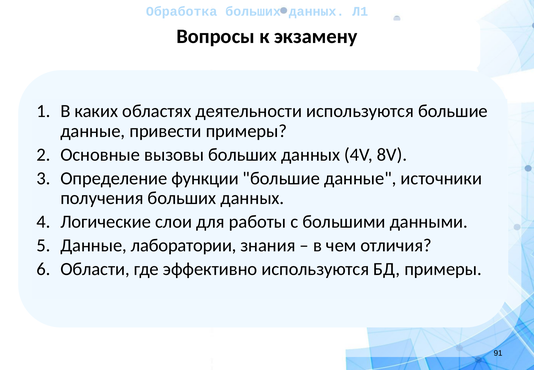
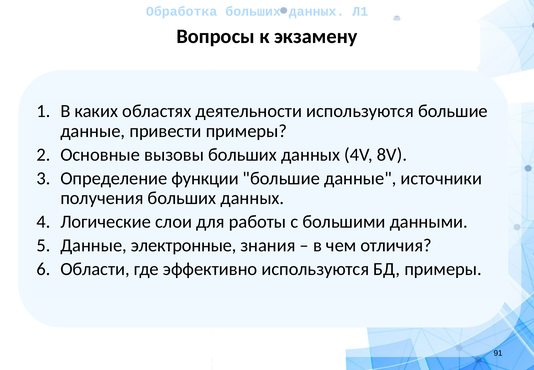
лаборатории: лаборатории -> электронные (184, 246)
